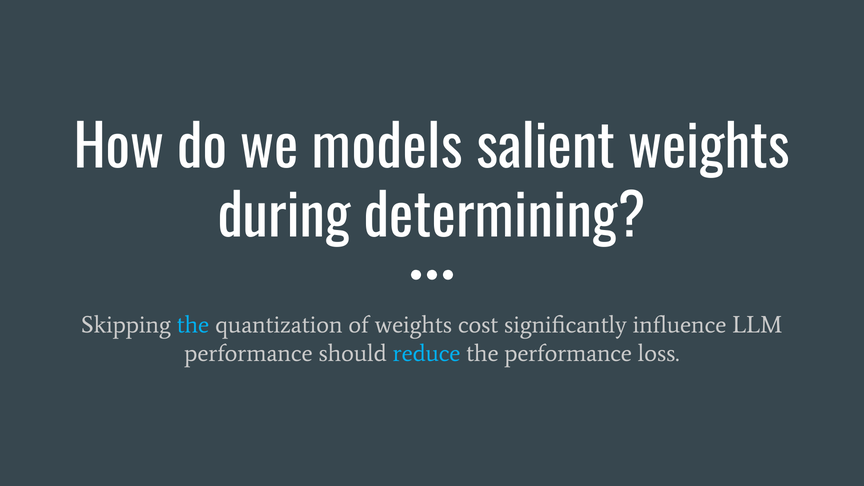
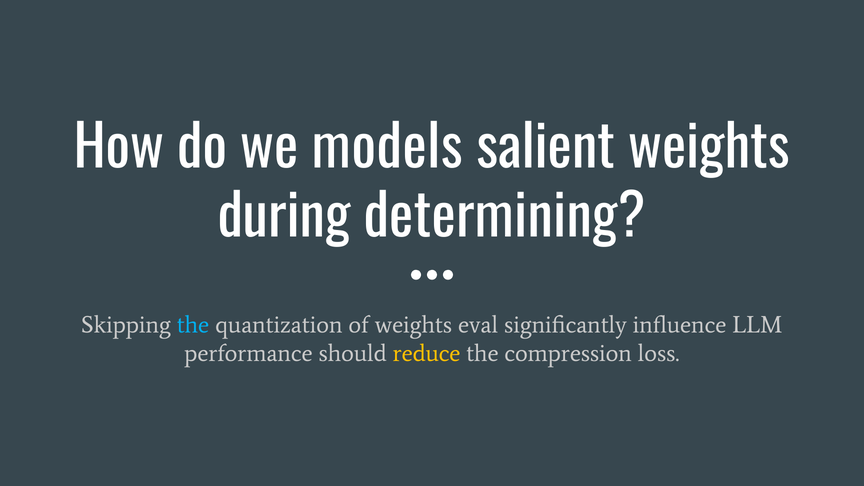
cost: cost -> eval (478, 325)
reduce colour: light blue -> yellow (427, 354)
the performance: performance -> compression (568, 354)
